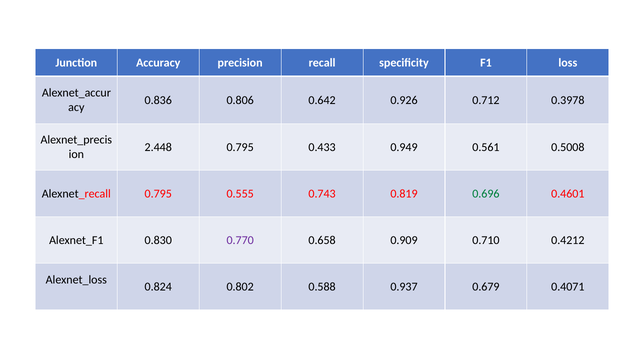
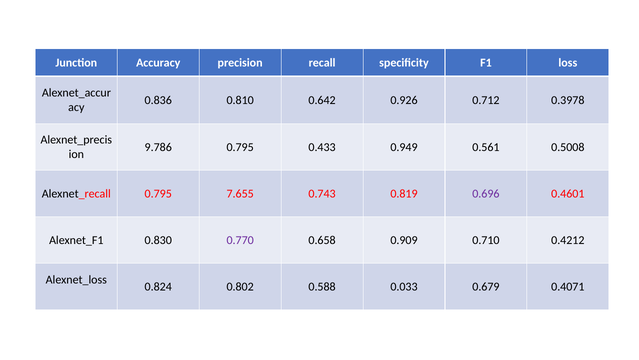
0.806: 0.806 -> 0.810 (240, 100)
2.448: 2.448 -> 9.786 (158, 147)
0.555: 0.555 -> 7.655 (240, 193)
0.696 colour: green -> purple (486, 193)
0.937: 0.937 -> 0.033 (404, 286)
